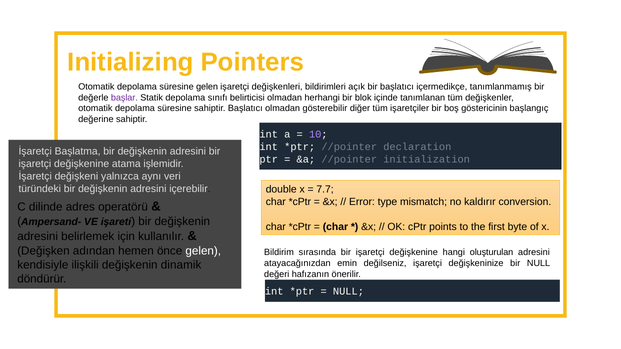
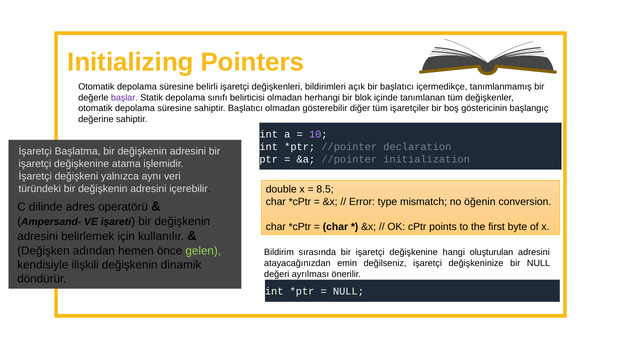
süresine gelen: gelen -> belirli (207, 87)
7.7: 7.7 -> 8.5 (325, 190)
kaldırır: kaldırır -> öğenin (480, 202)
gelen colour: white -> light green (203, 251)
hafızanın: hafızanın -> ayrılması (310, 274)
